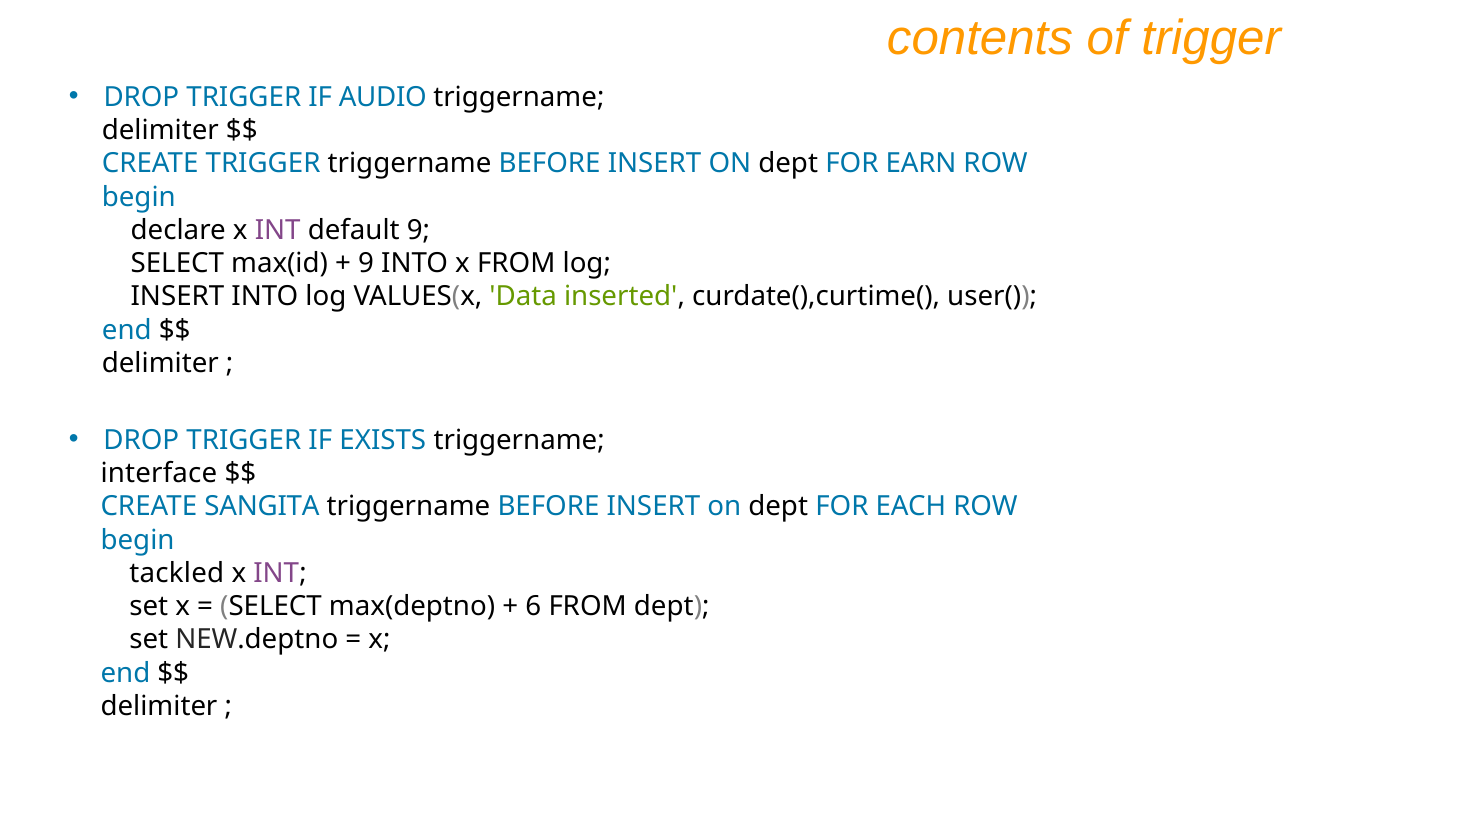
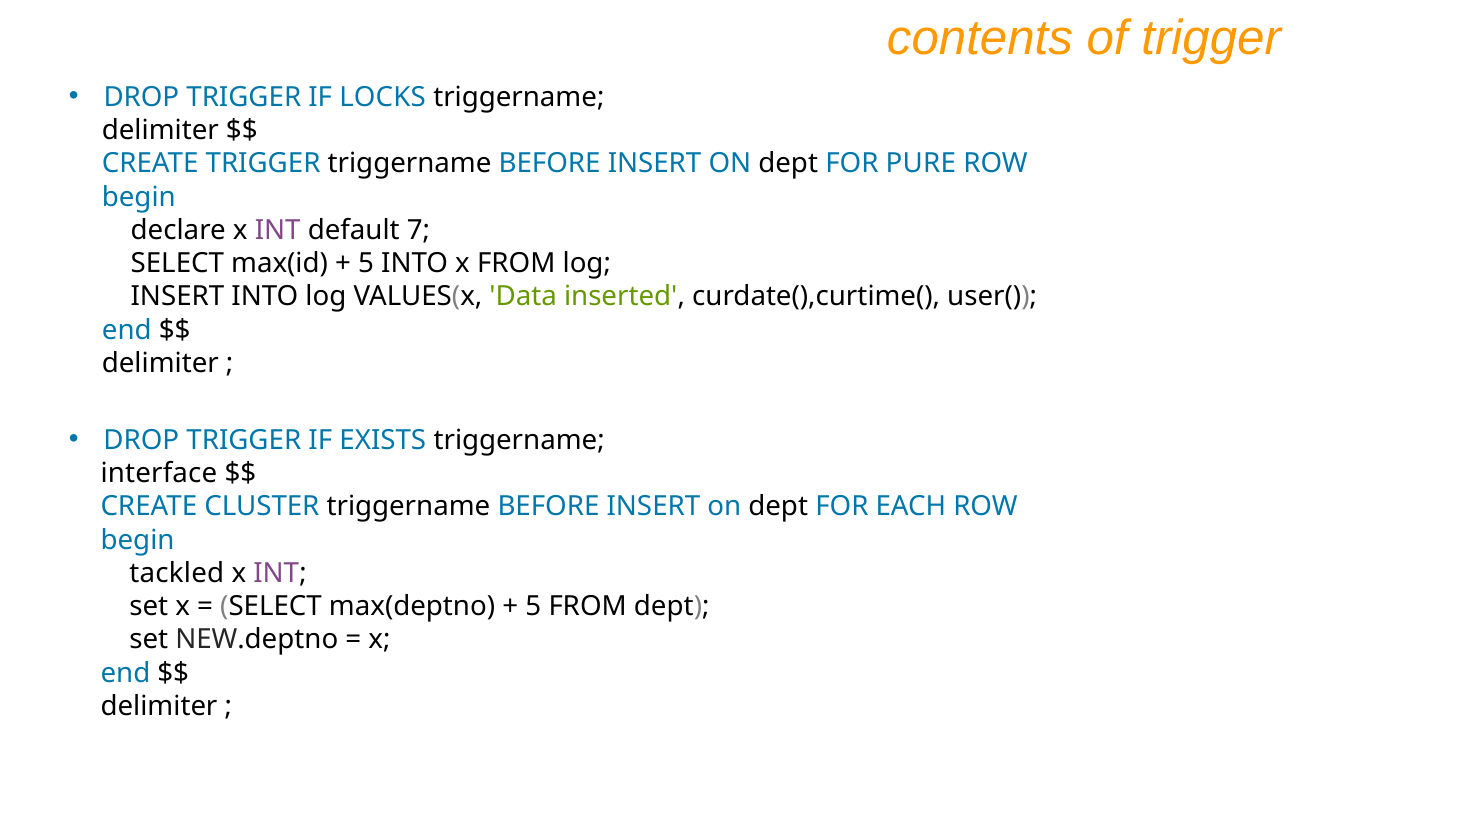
AUDIO: AUDIO -> LOCKS (383, 97)
EARN: EARN -> PURE (921, 164)
default 9: 9 -> 7 (418, 230)
9: 9 -> 5 (366, 263)
SANGITA: SANGITA -> CLUSTER (262, 507)
6: 6 -> 5 (533, 606)
